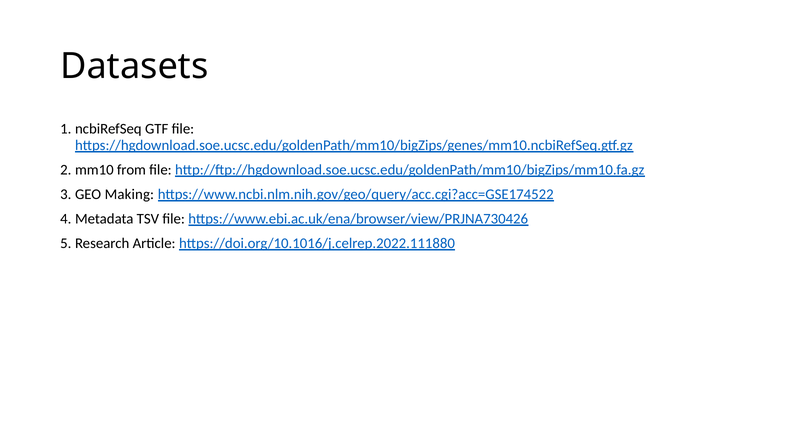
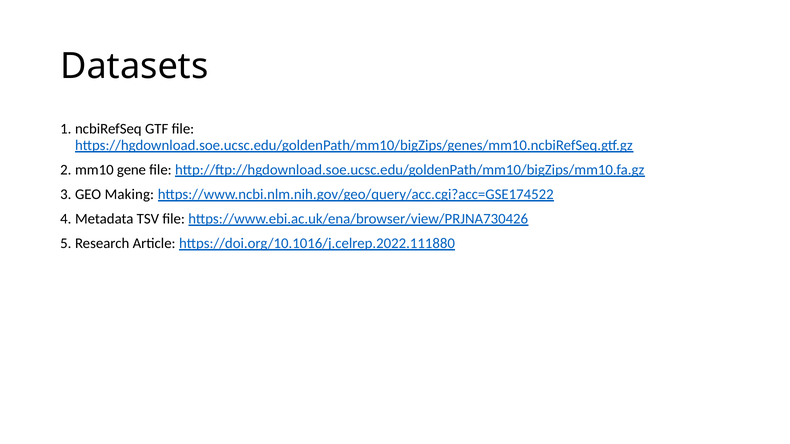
from: from -> gene (131, 170)
